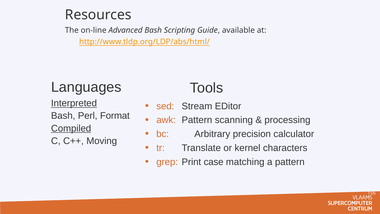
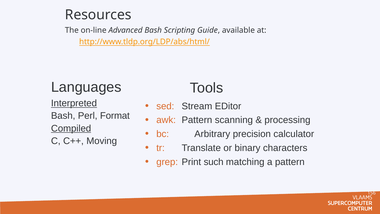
kernel: kernel -> binary (247, 148)
case: case -> such (214, 162)
